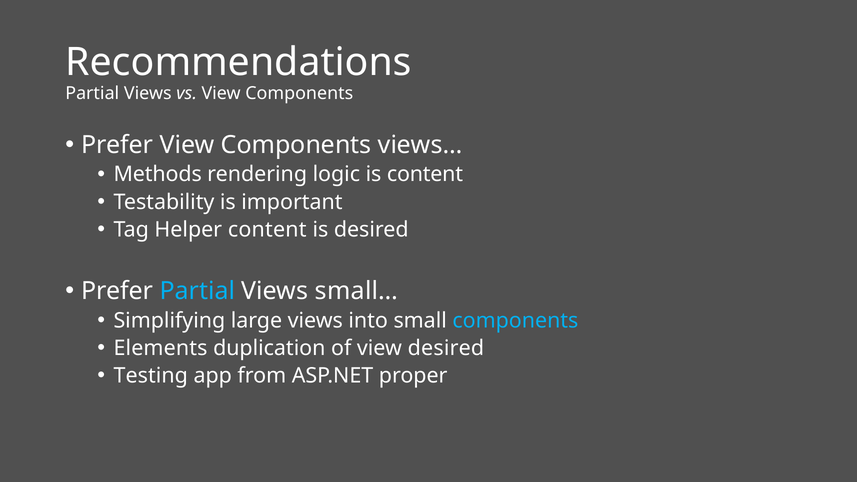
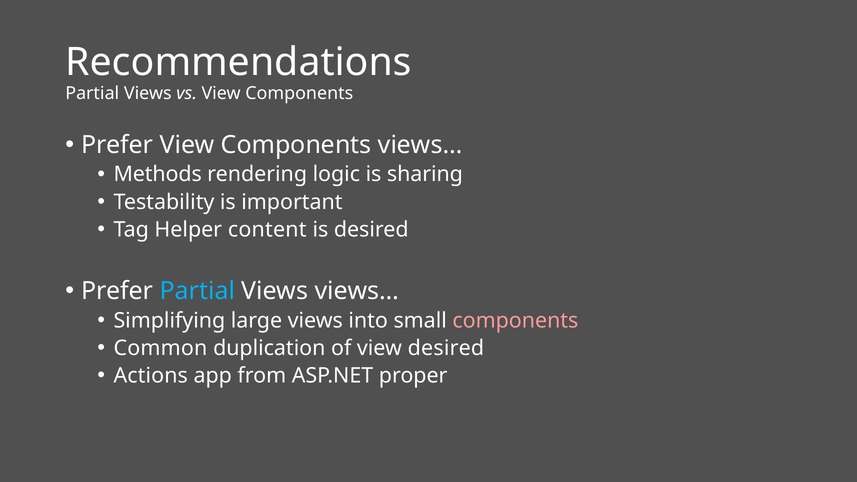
is content: content -> sharing (425, 174)
Views small…: small… -> views… (357, 291)
components colour: light blue -> pink (515, 321)
Elements: Elements -> Common (160, 348)
Testing: Testing -> Actions (151, 376)
